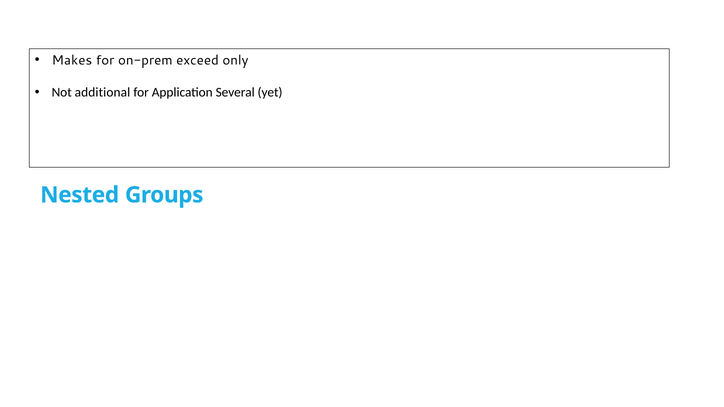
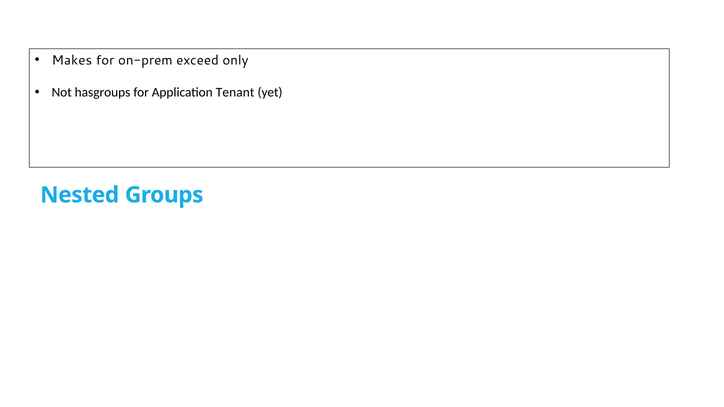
additional: additional -> hasgroups (103, 92)
Several: Several -> Tenant (235, 92)
